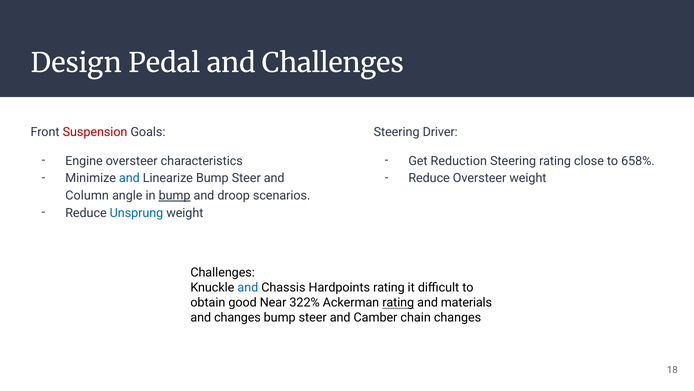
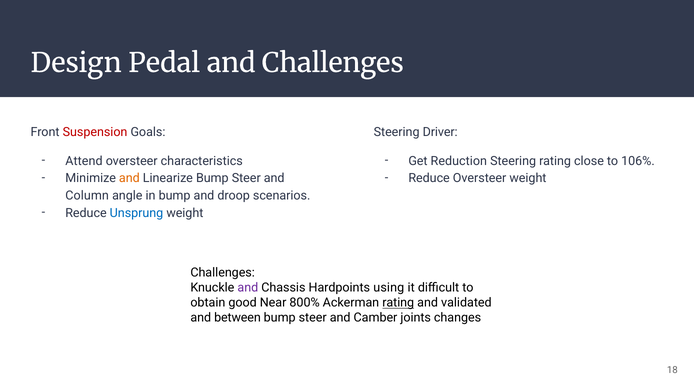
Engine: Engine -> Attend (84, 161)
658%: 658% -> 106% (638, 161)
and colour: blue -> orange (129, 178)
bump underline: present -> none (175, 195)
and colour: blue -> purple (248, 287)
Hardpoints rating: rating -> using (389, 287)
322%: 322% -> 800% (305, 302)
materials: materials -> validated (466, 302)
and changes: changes -> between (237, 317)
chain: chain -> joints (416, 317)
